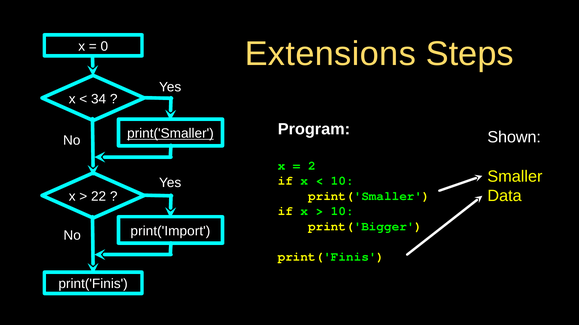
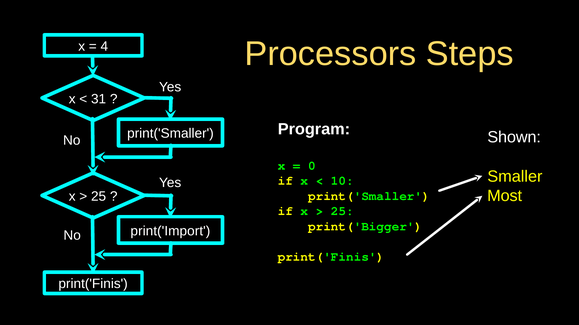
Extensions: Extensions -> Processors (330, 54)
0: 0 -> 4 (104, 46)
34: 34 -> 31 (99, 99)
print('Smaller underline: present -> none (170, 134)
2: 2 -> 0 (312, 166)
Data: Data -> Most (505, 196)
22: 22 -> 25 (99, 197)
10: 10 -> 25 (342, 212)
